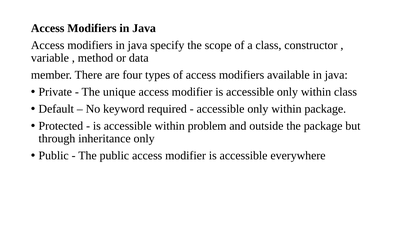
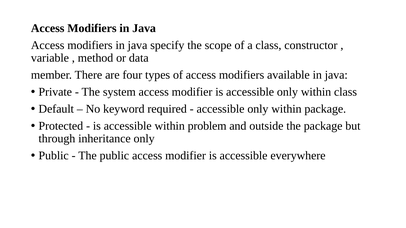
unique: unique -> system (119, 92)
